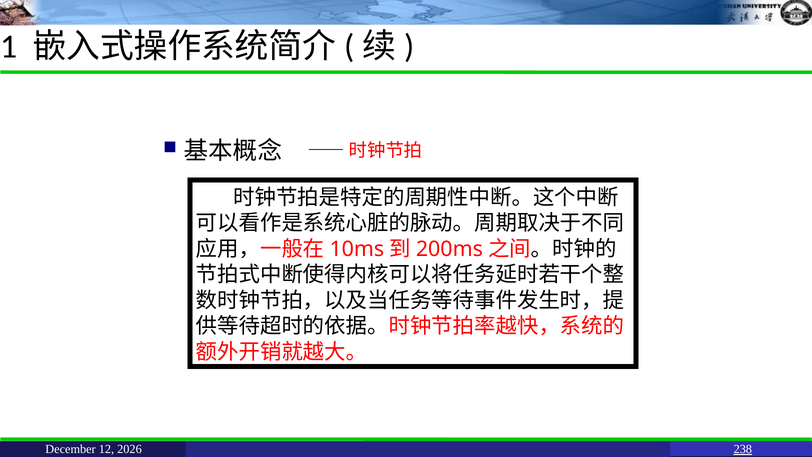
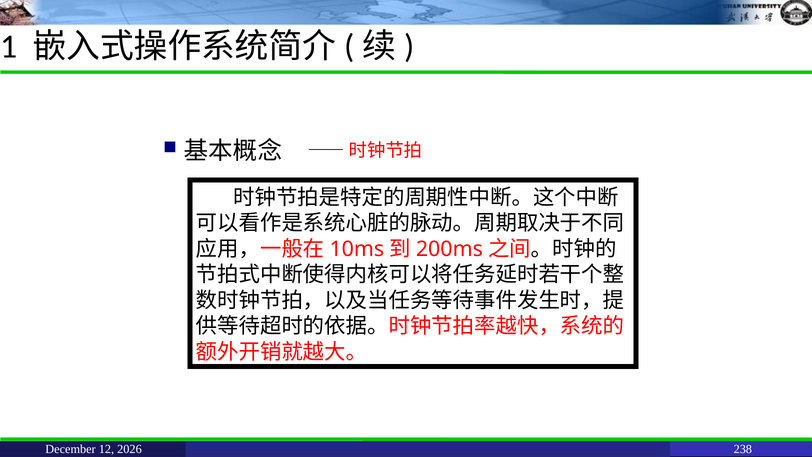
238 underline: present -> none (743, 449)
